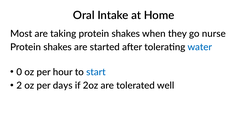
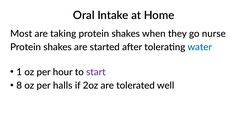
0: 0 -> 1 (19, 72)
start colour: blue -> purple (96, 72)
2: 2 -> 8 (19, 86)
days: days -> halls (63, 86)
